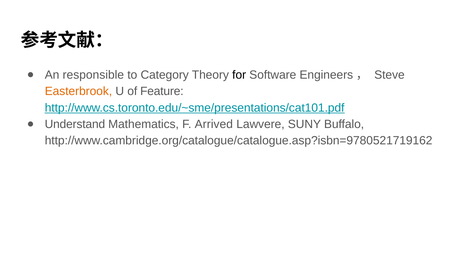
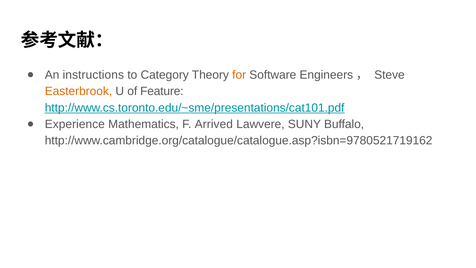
responsible: responsible -> instructions (93, 75)
for colour: black -> orange (239, 75)
Understand: Understand -> Experience (75, 124)
